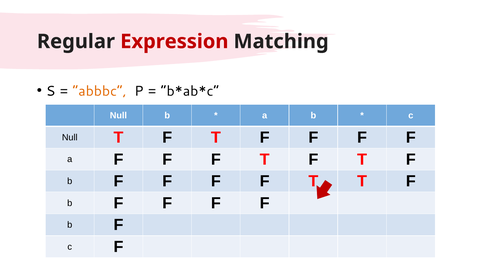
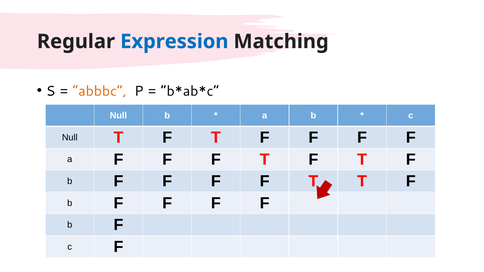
Expression colour: red -> blue (174, 42)
